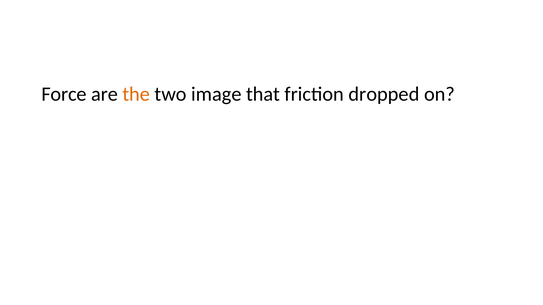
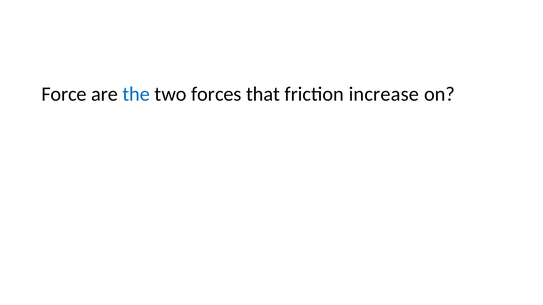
the colour: orange -> blue (136, 94)
image: image -> forces (216, 94)
dropped: dropped -> increase (384, 94)
